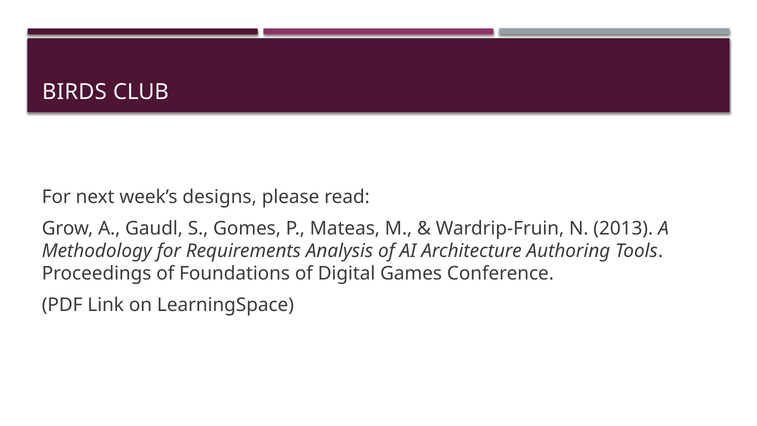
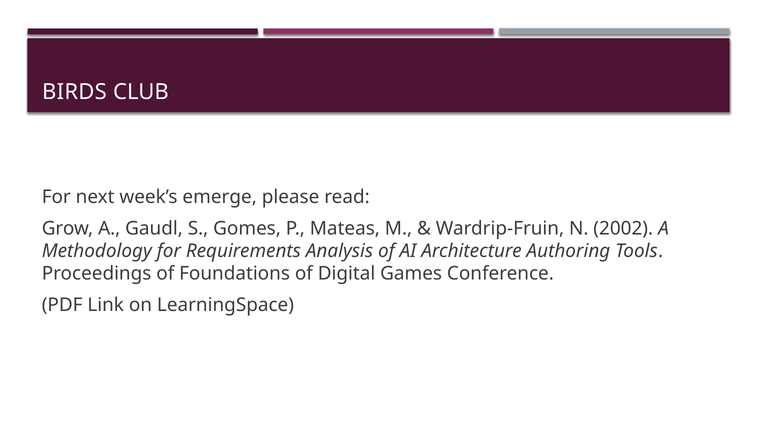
designs: designs -> emerge (220, 197)
2013: 2013 -> 2002 (623, 228)
